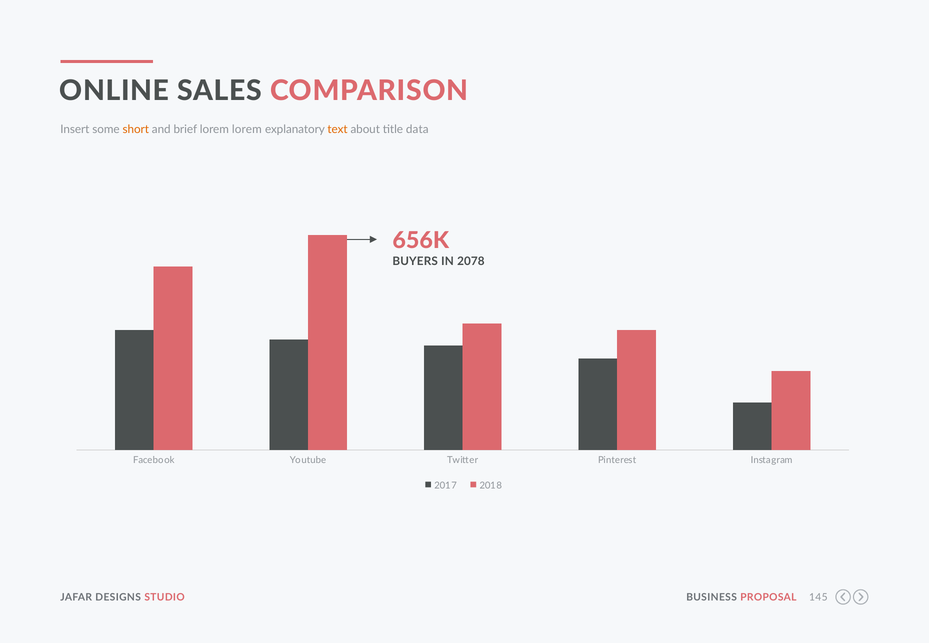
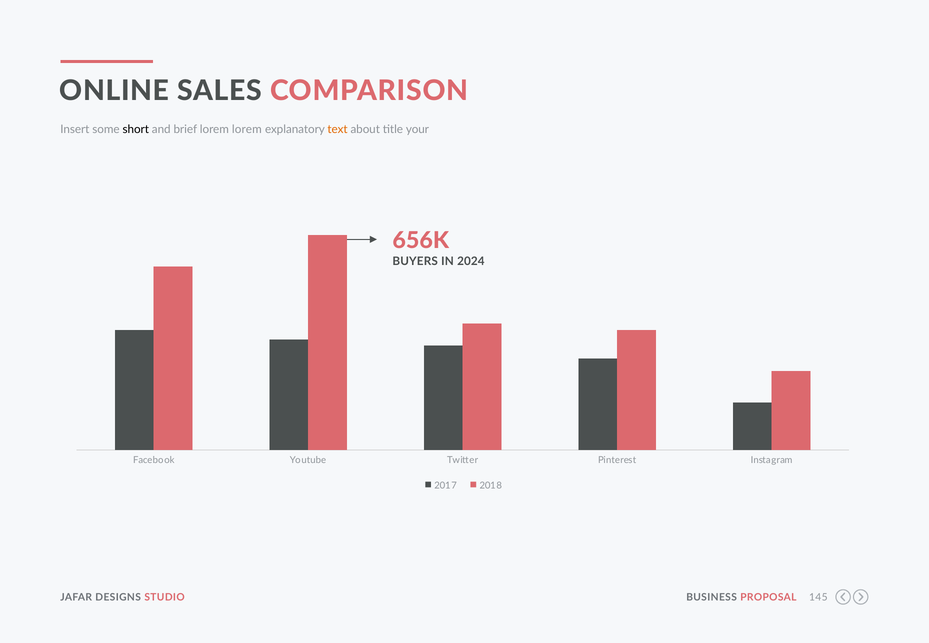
short colour: orange -> black (136, 129)
data: data -> your (417, 129)
2078: 2078 -> 2024 (471, 261)
